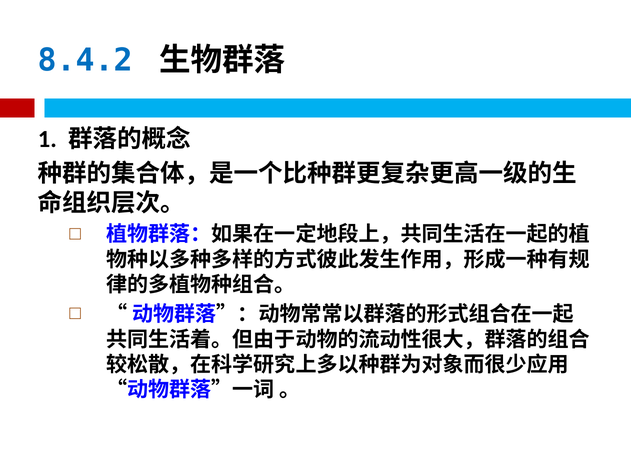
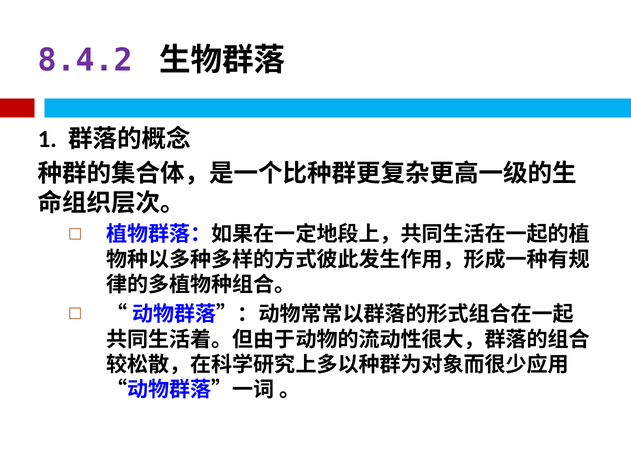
8.4.2 colour: blue -> purple (85, 61)
